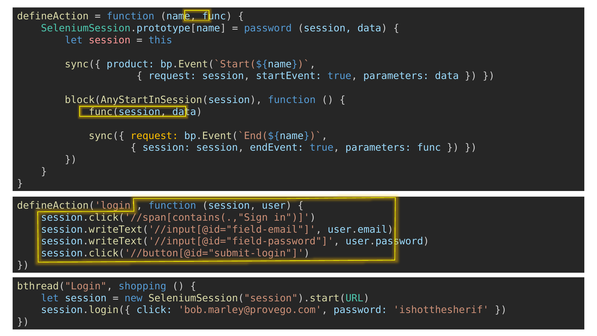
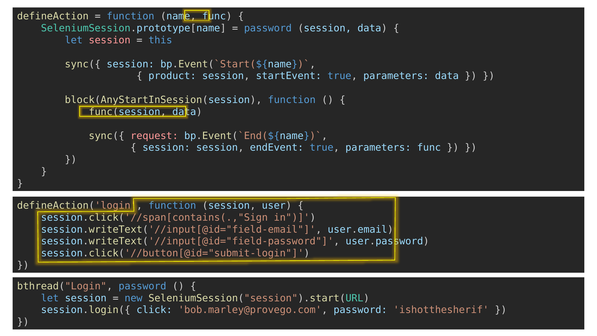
sync({ product: product -> session (131, 64)
request: request -> product (172, 76)
request colour: yellow -> pink (154, 136)
bthread("Login shopping: shopping -> password (142, 286)
